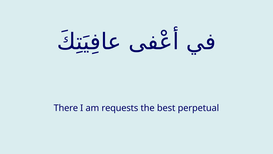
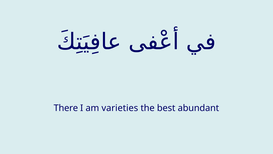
requests: requests -> varieties (120, 108)
perpetual: perpetual -> abundant (198, 108)
